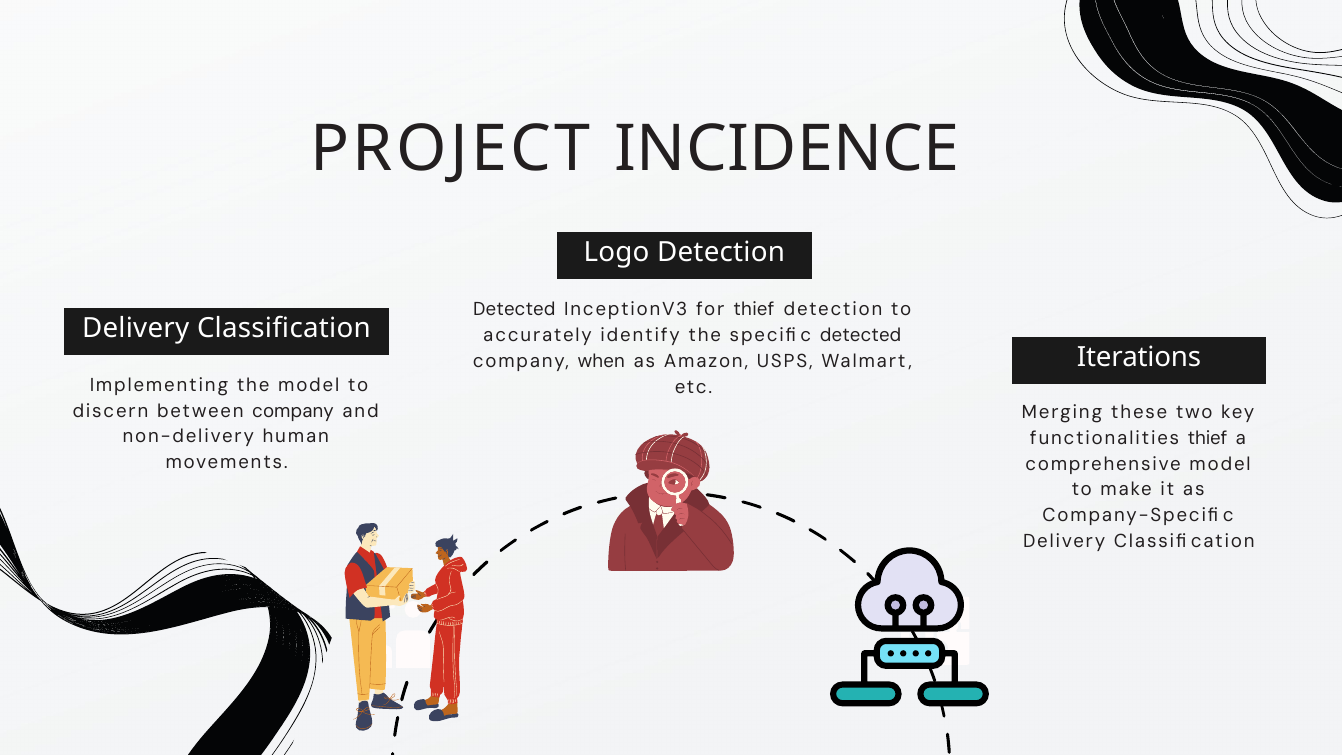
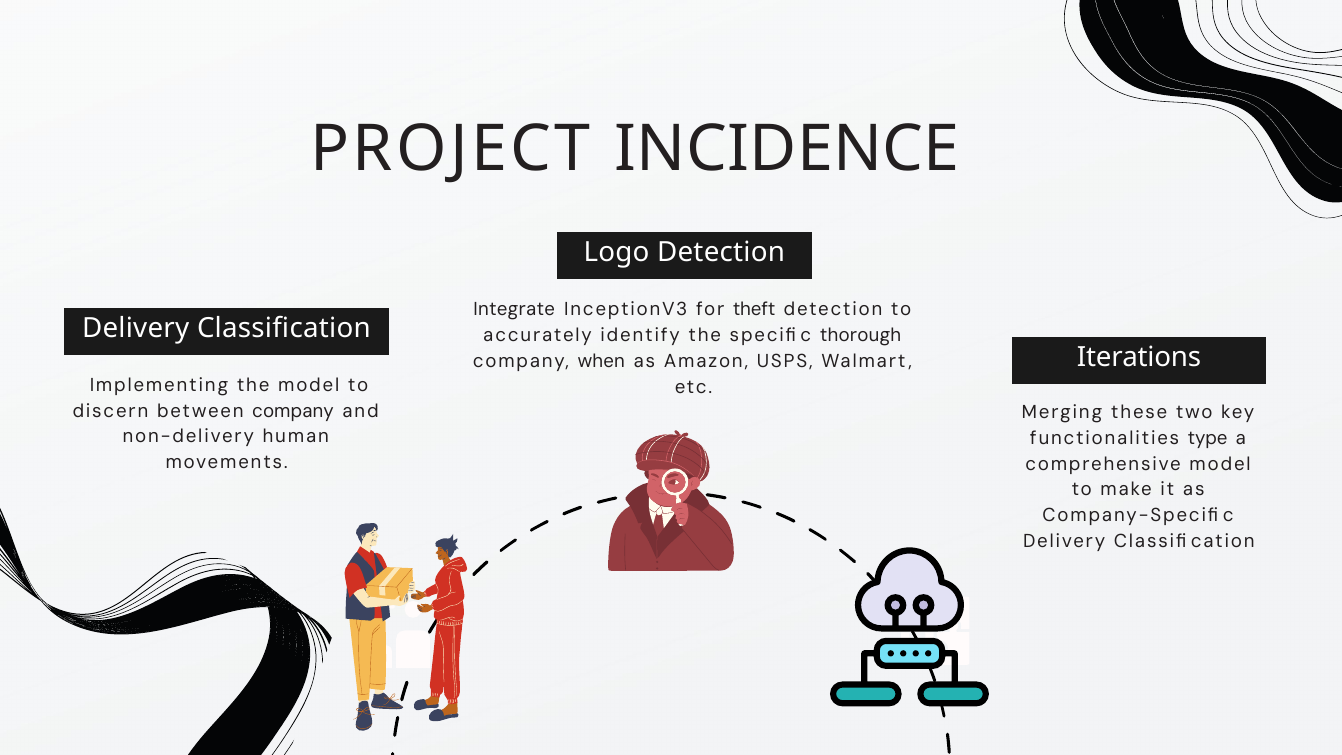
Detected: Detected -> Integrate (514, 310)
for thief: thief -> theft (754, 310)
specific detected: detected -> thorough (861, 336)
functionalities thief: thief -> type (1208, 438)
